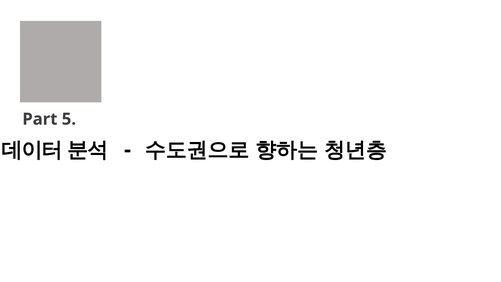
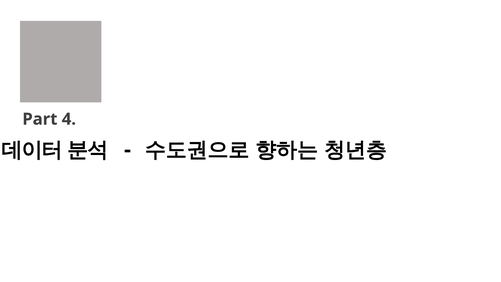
5: 5 -> 4 (69, 119)
